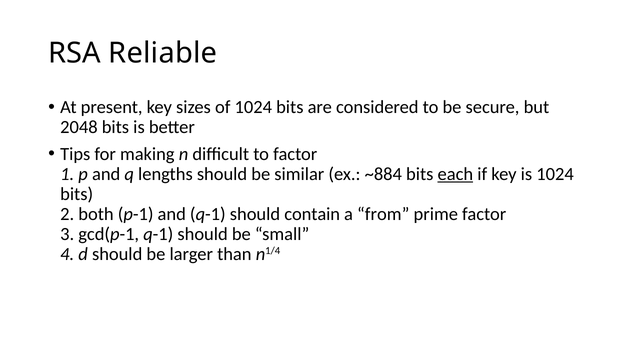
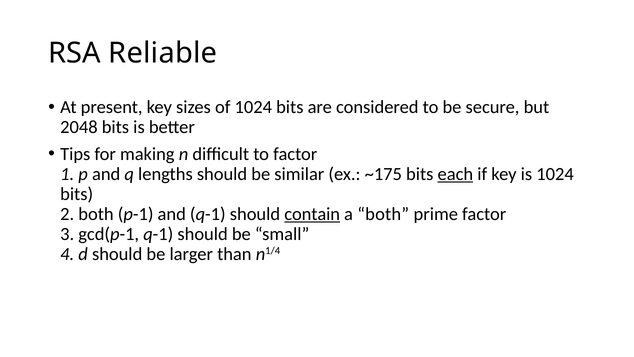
~884: ~884 -> ~175 (383, 174)
contain underline: none -> present (312, 214)
a from: from -> both (383, 214)
